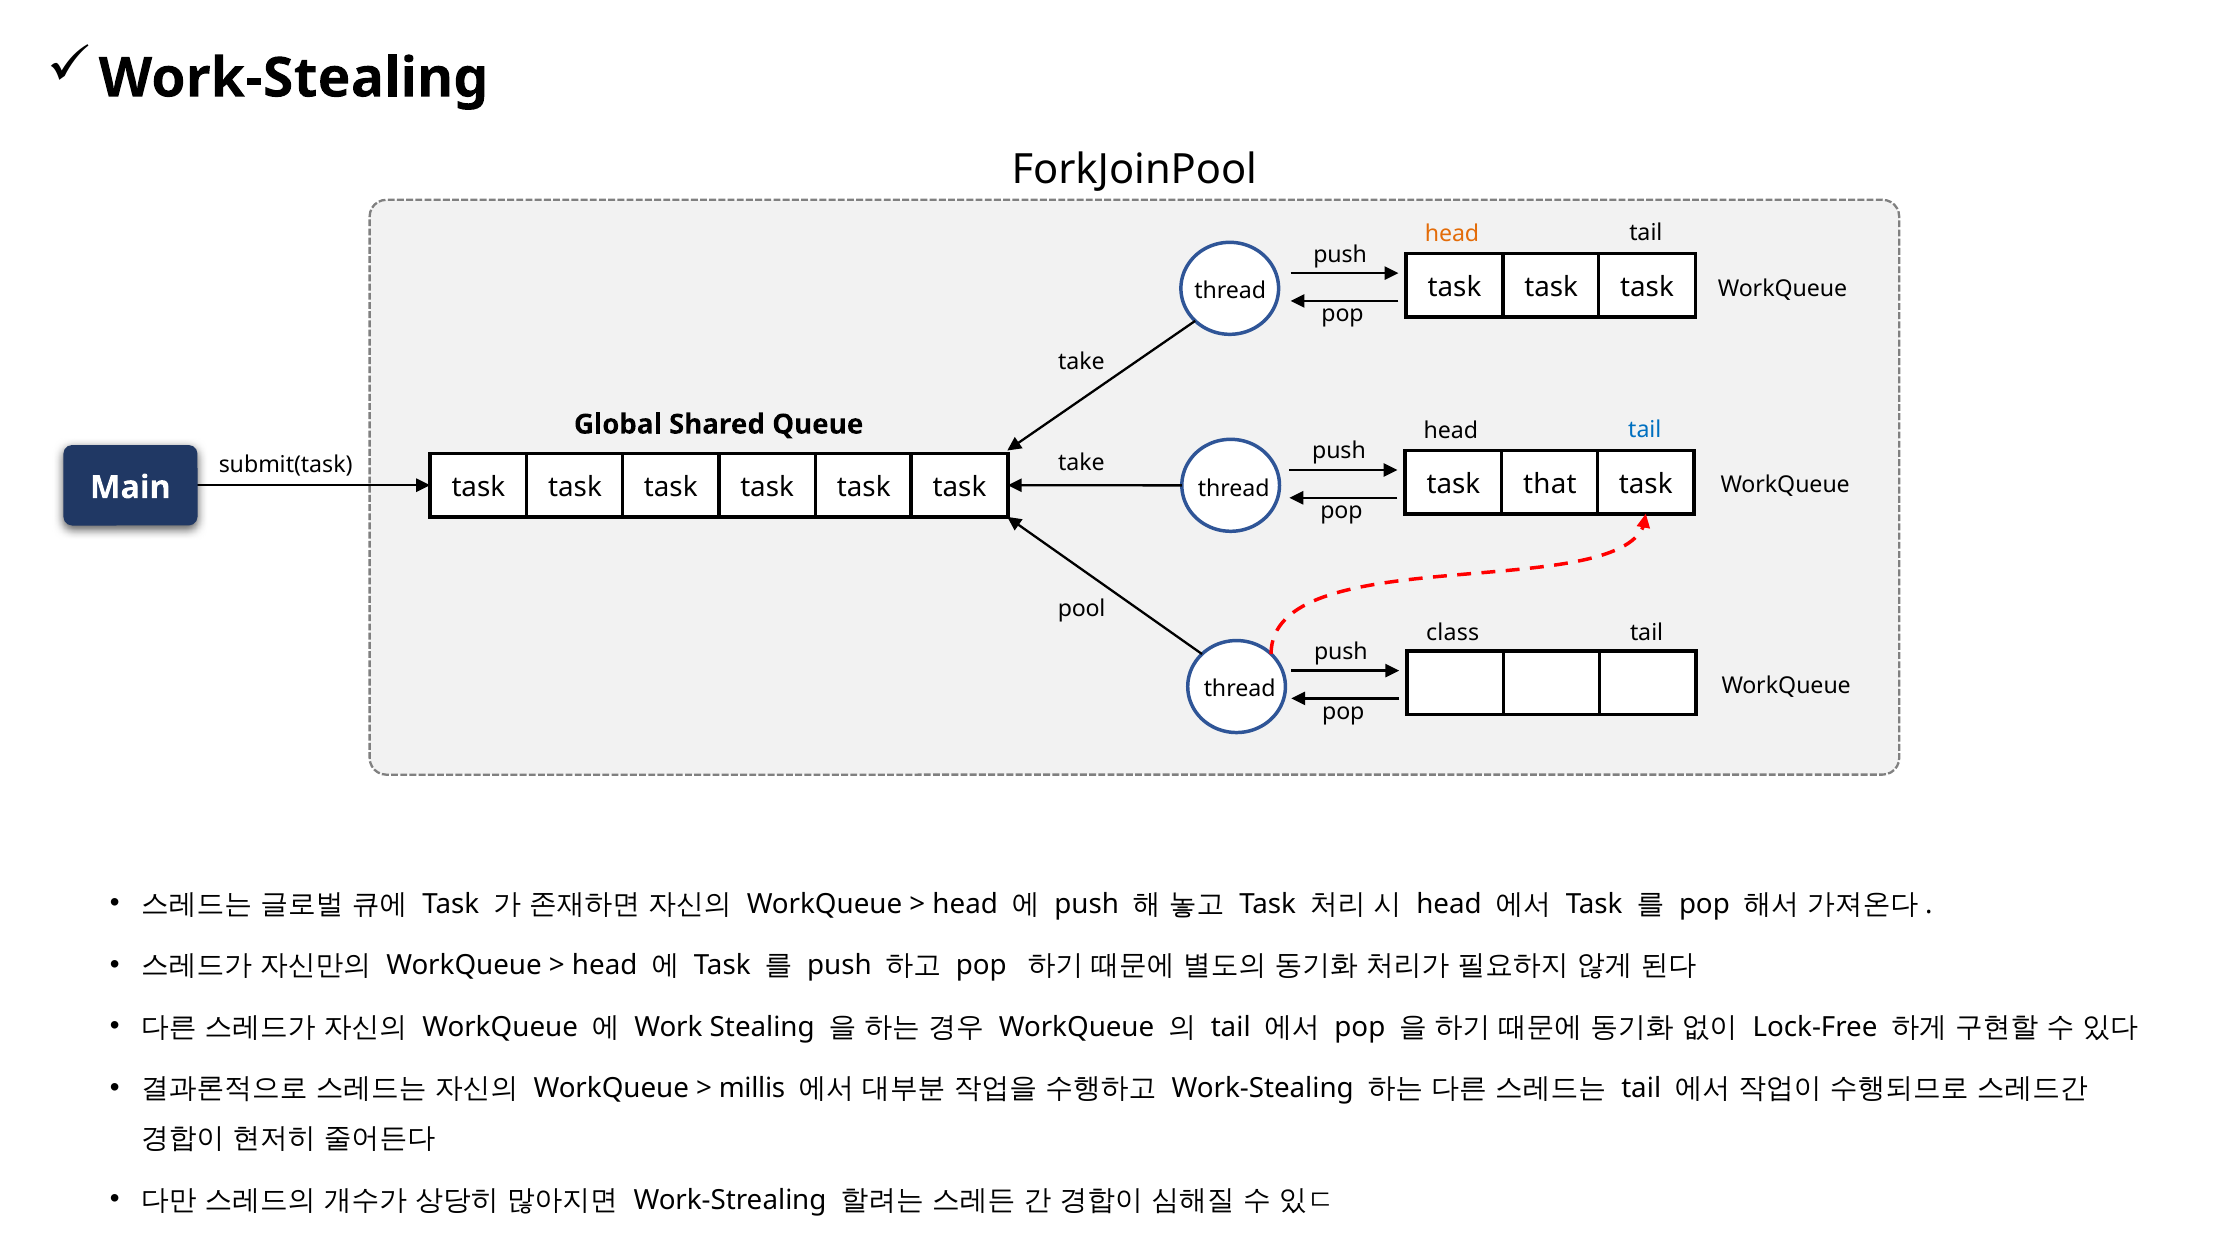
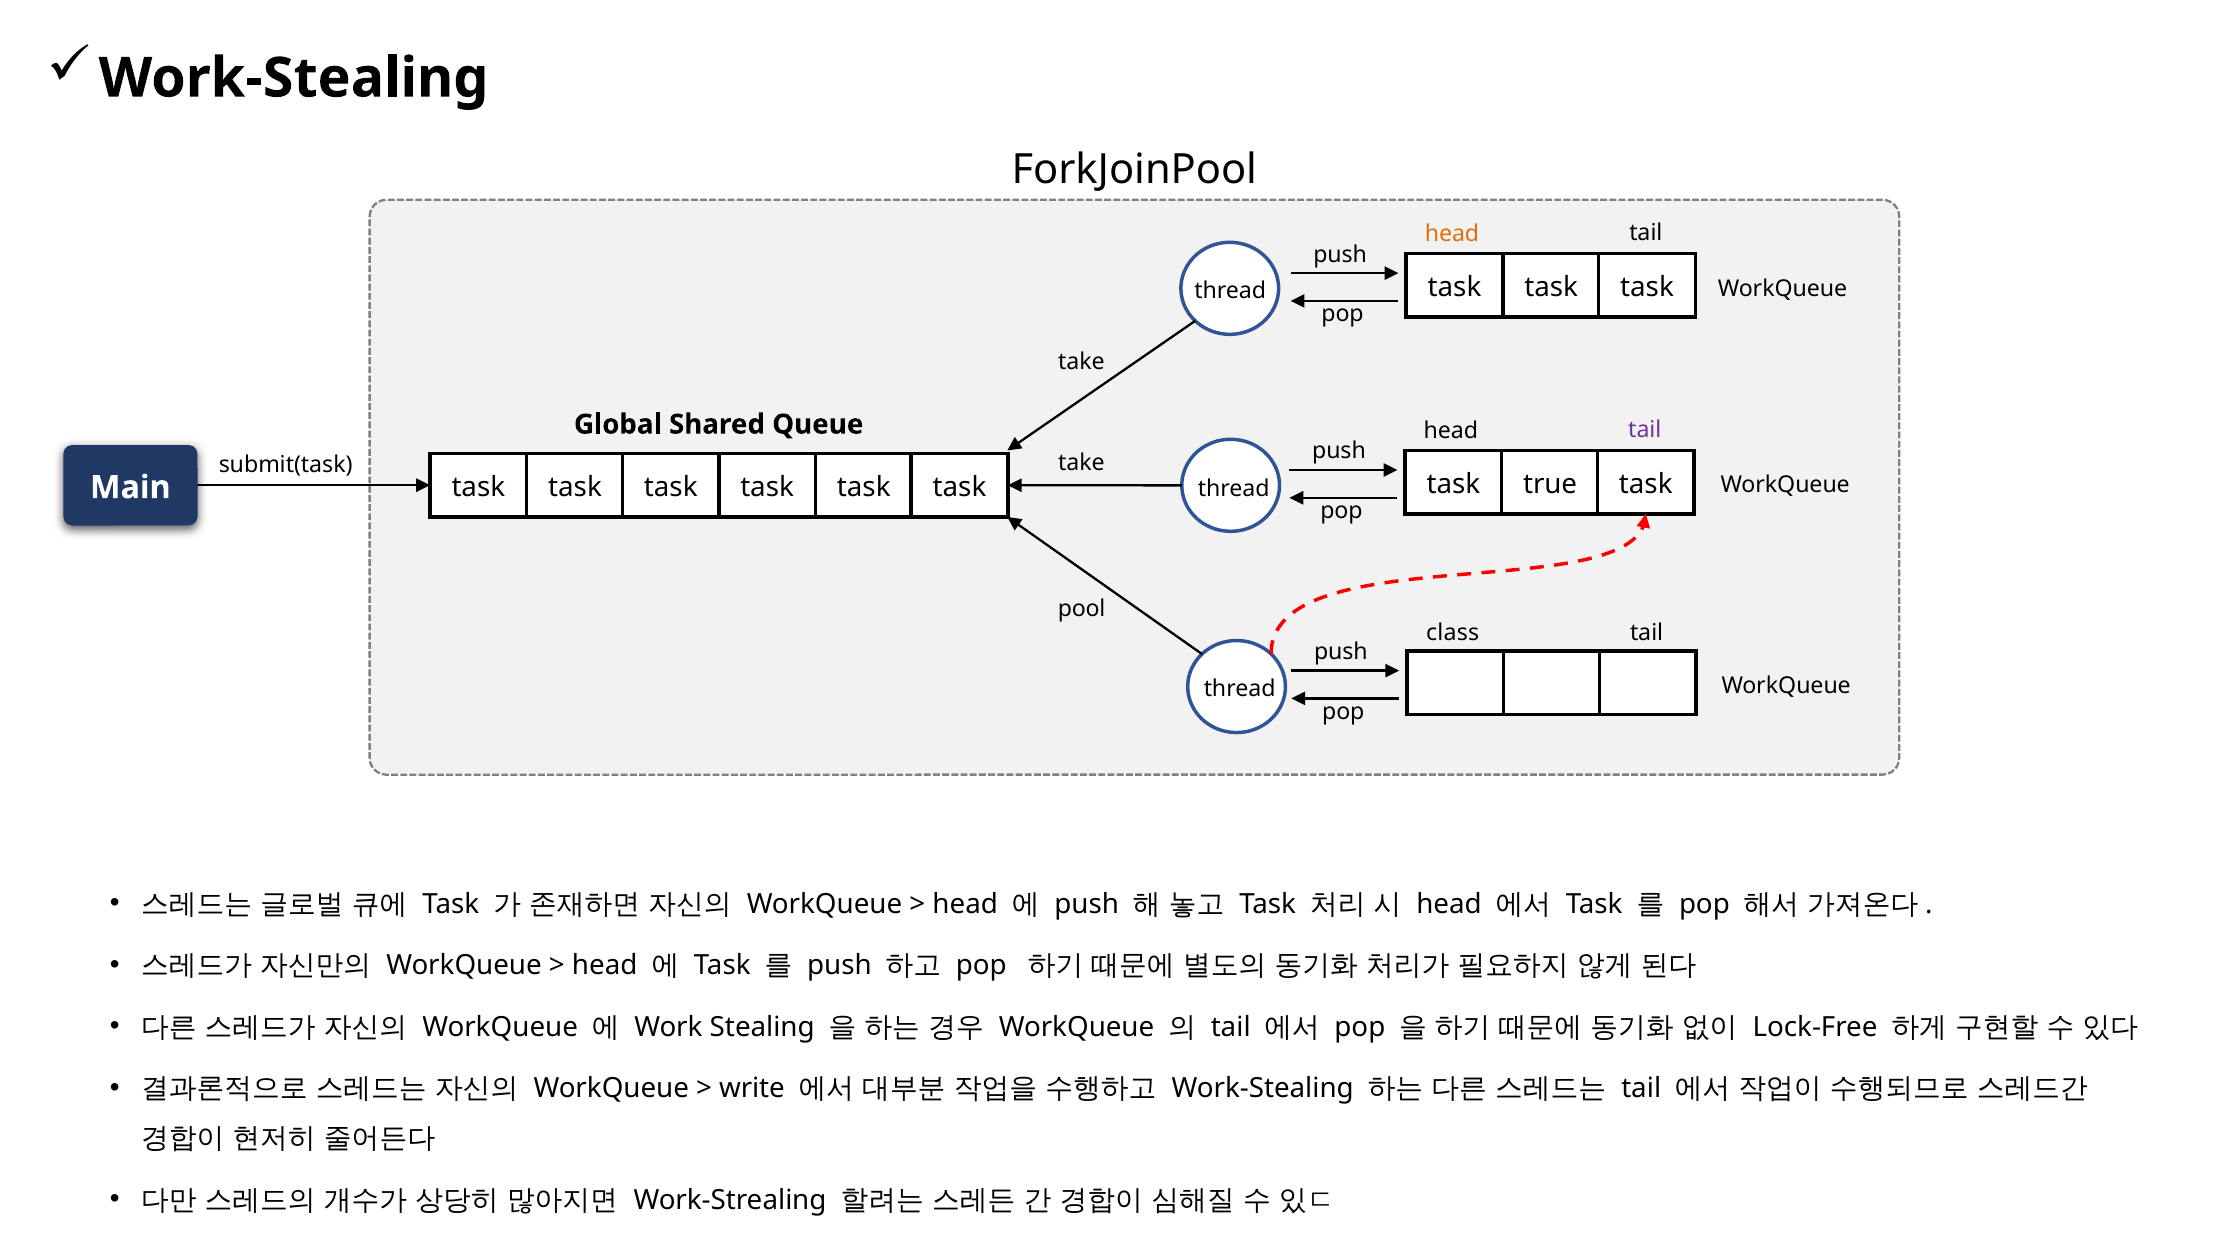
tail colour: blue -> purple (1645, 430)
that: that -> true (1550, 484)
millis: millis -> write (752, 1088)
